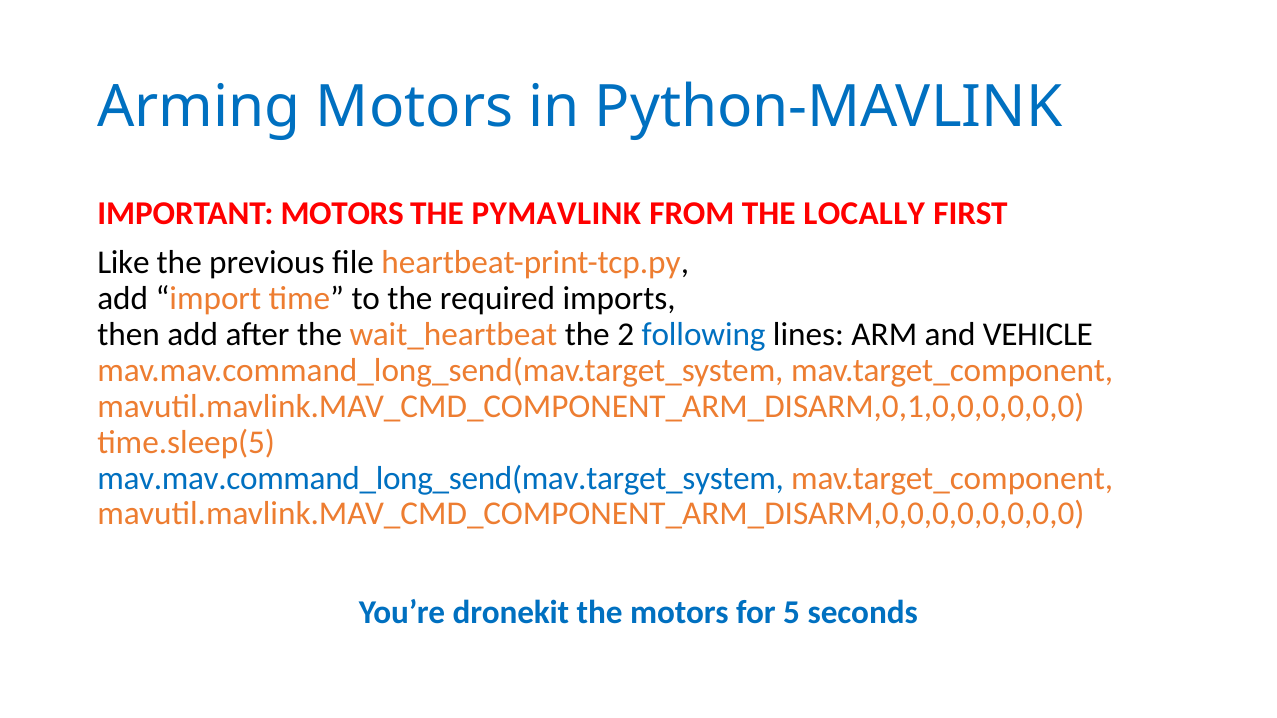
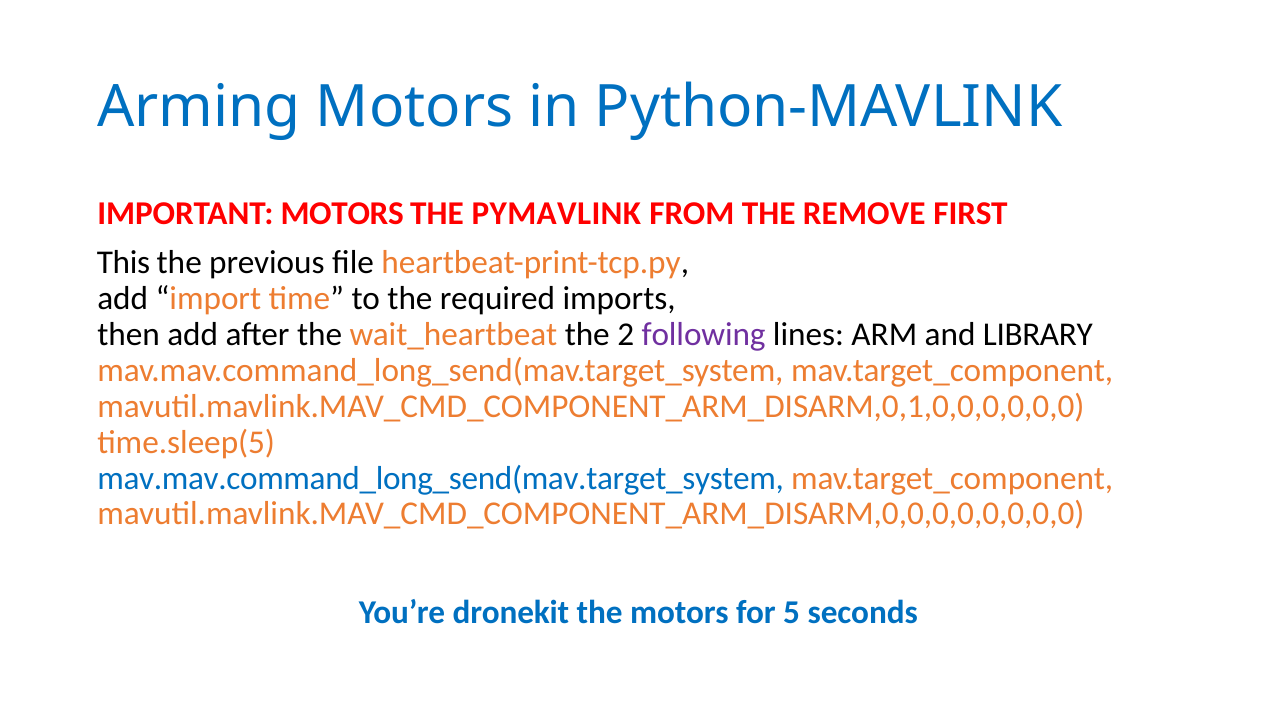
LOCALLY: LOCALLY -> REMOVE (864, 214)
Like: Like -> This (123, 263)
following colour: blue -> purple (704, 335)
VEHICLE: VEHICLE -> LIBRARY (1038, 335)
